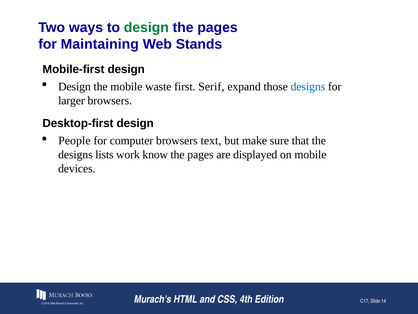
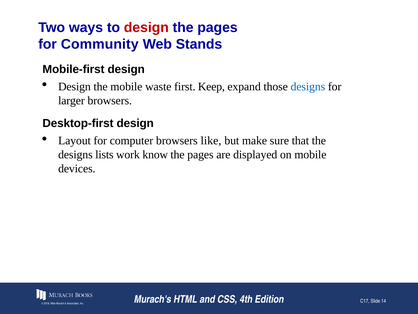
design colour: green -> red (146, 27)
Maintaining: Maintaining -> Community (100, 44)
Serif: Serif -> Keep (211, 87)
People: People -> Layout (74, 141)
text: text -> like (211, 141)
